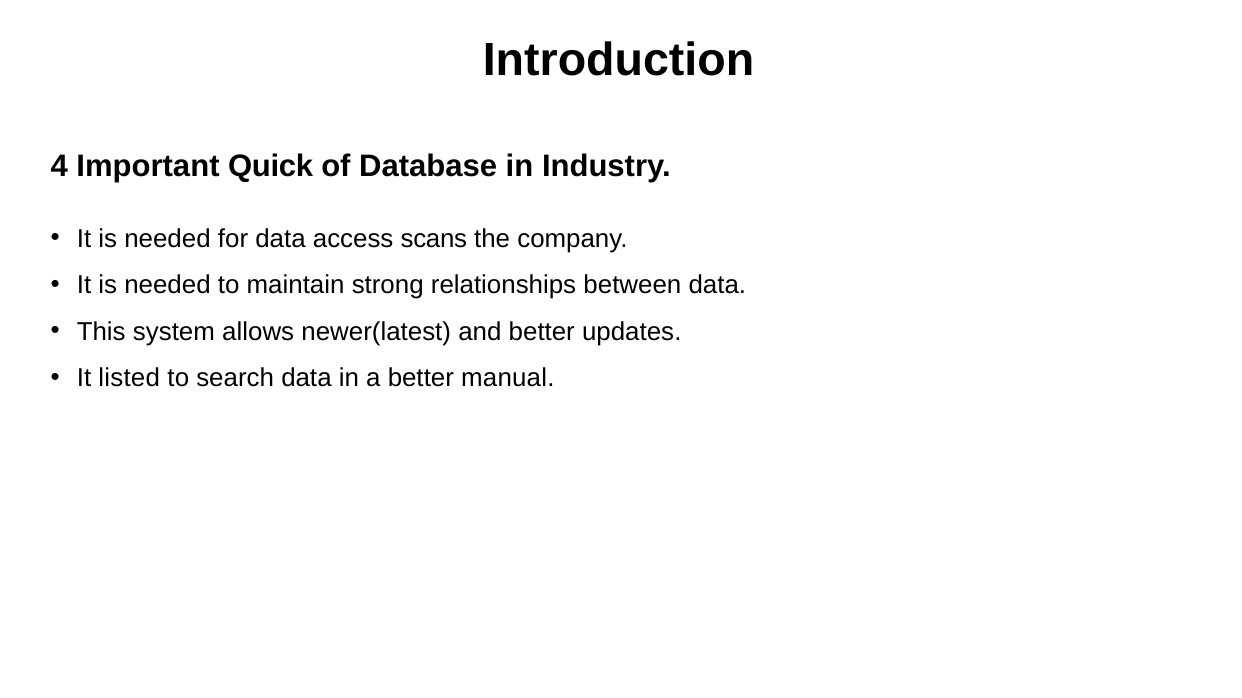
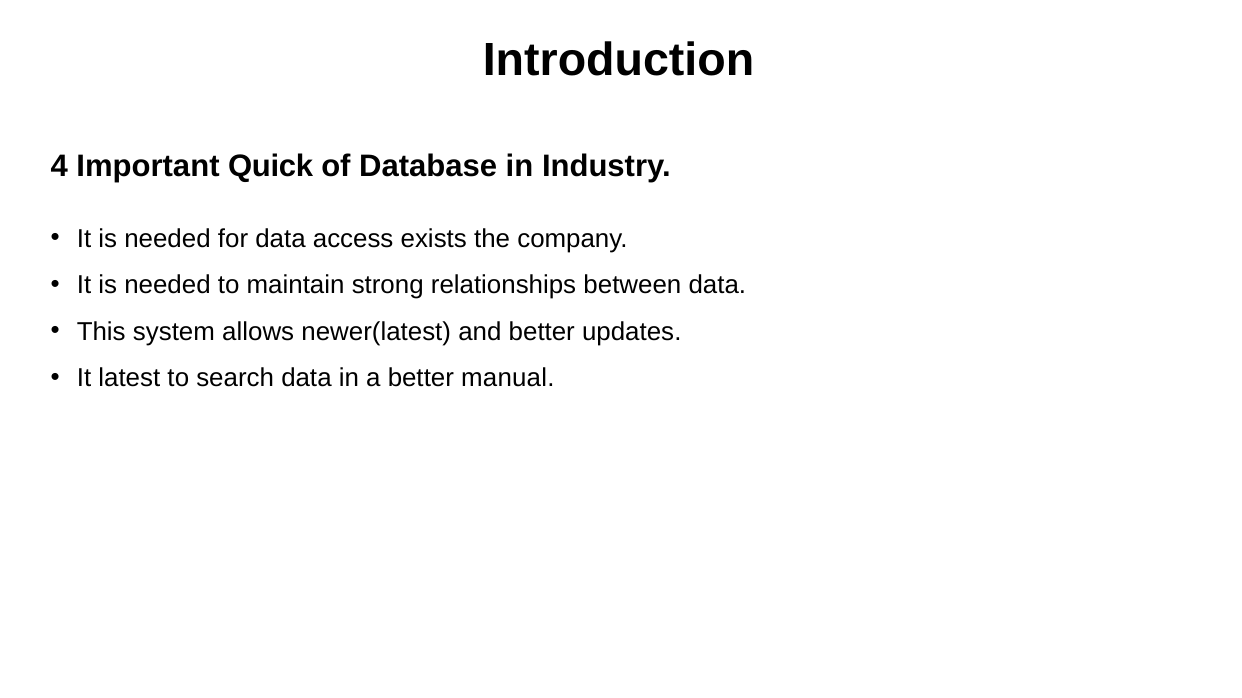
scans: scans -> exists (434, 239)
listed: listed -> latest (129, 379)
